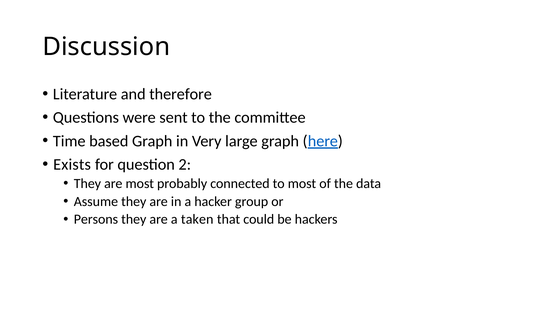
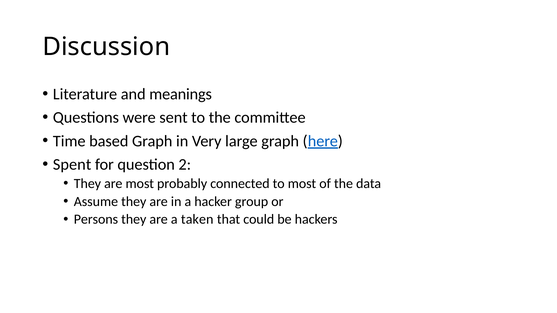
therefore: therefore -> meanings (181, 94)
Exists: Exists -> Spent (72, 165)
